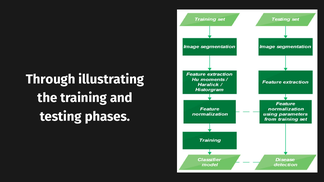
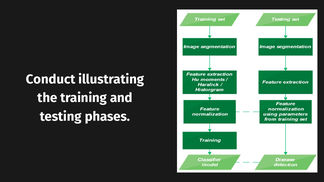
Through: Through -> Conduct (51, 79)
